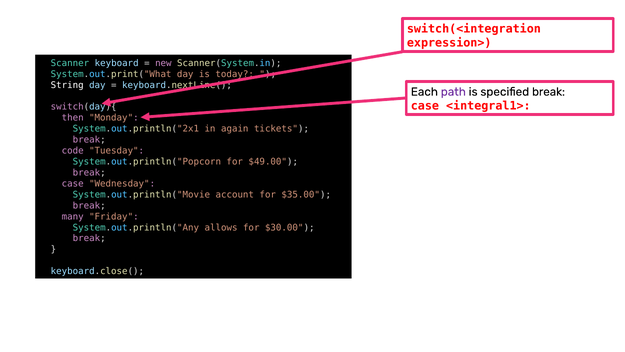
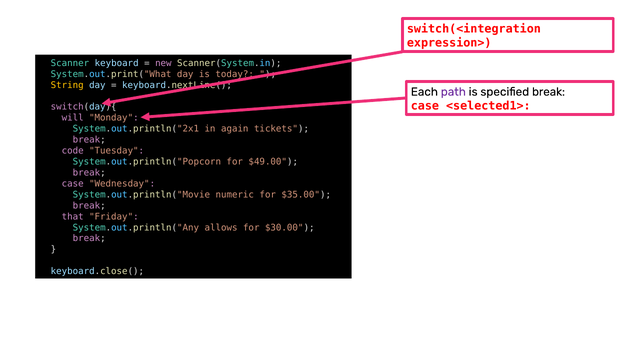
String colour: white -> yellow (67, 85)
<integral1>: <integral1> -> <selected1> (488, 106)
then: then -> will (73, 118)
account: account -> numeric (235, 194)
many: many -> that (73, 216)
